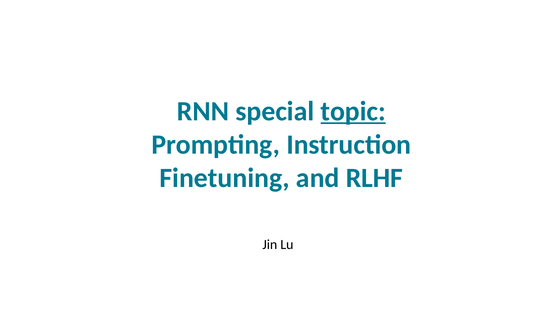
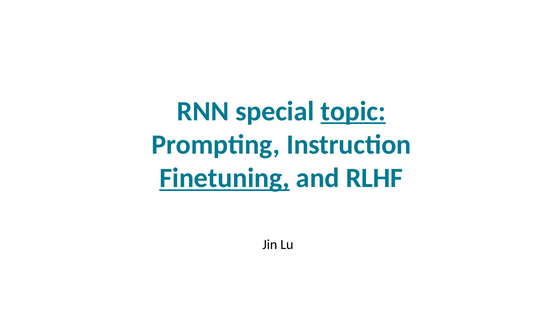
Finetuning underline: none -> present (225, 178)
